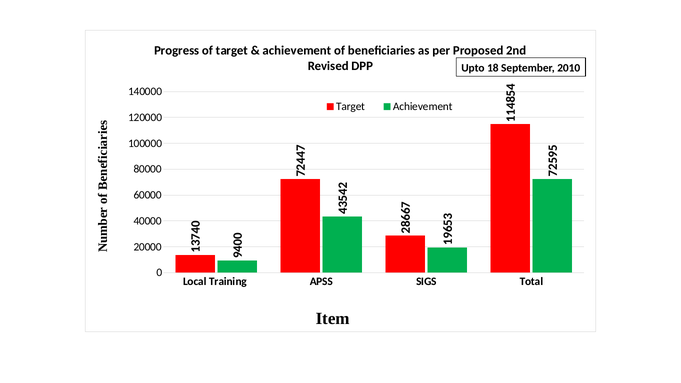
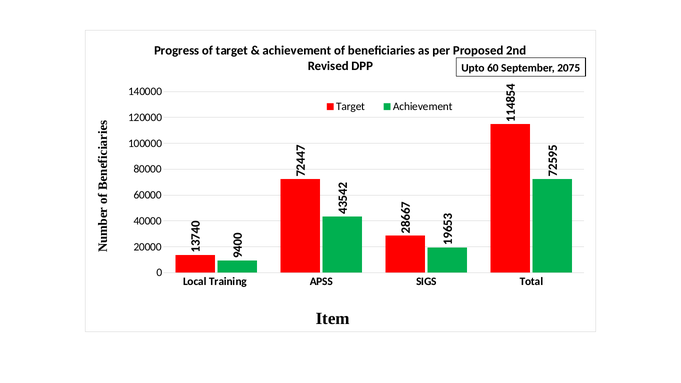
18: 18 -> 60 (493, 68)
2010: 2010 -> 2075 (569, 68)
